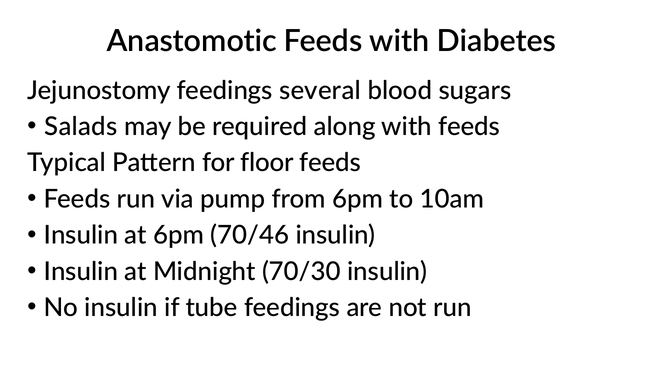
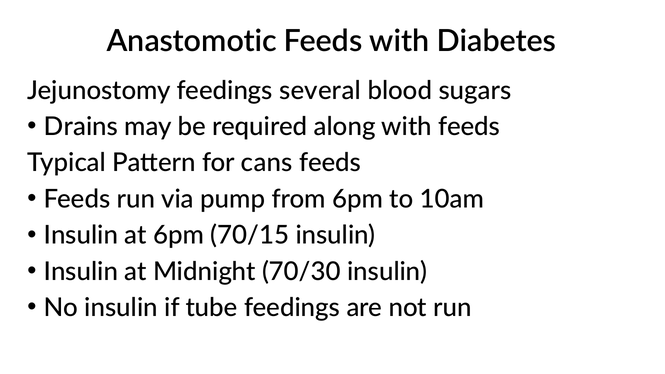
Salads: Salads -> Drains (81, 127)
floor: floor -> cans (267, 163)
70/46: 70/46 -> 70/15 (250, 235)
